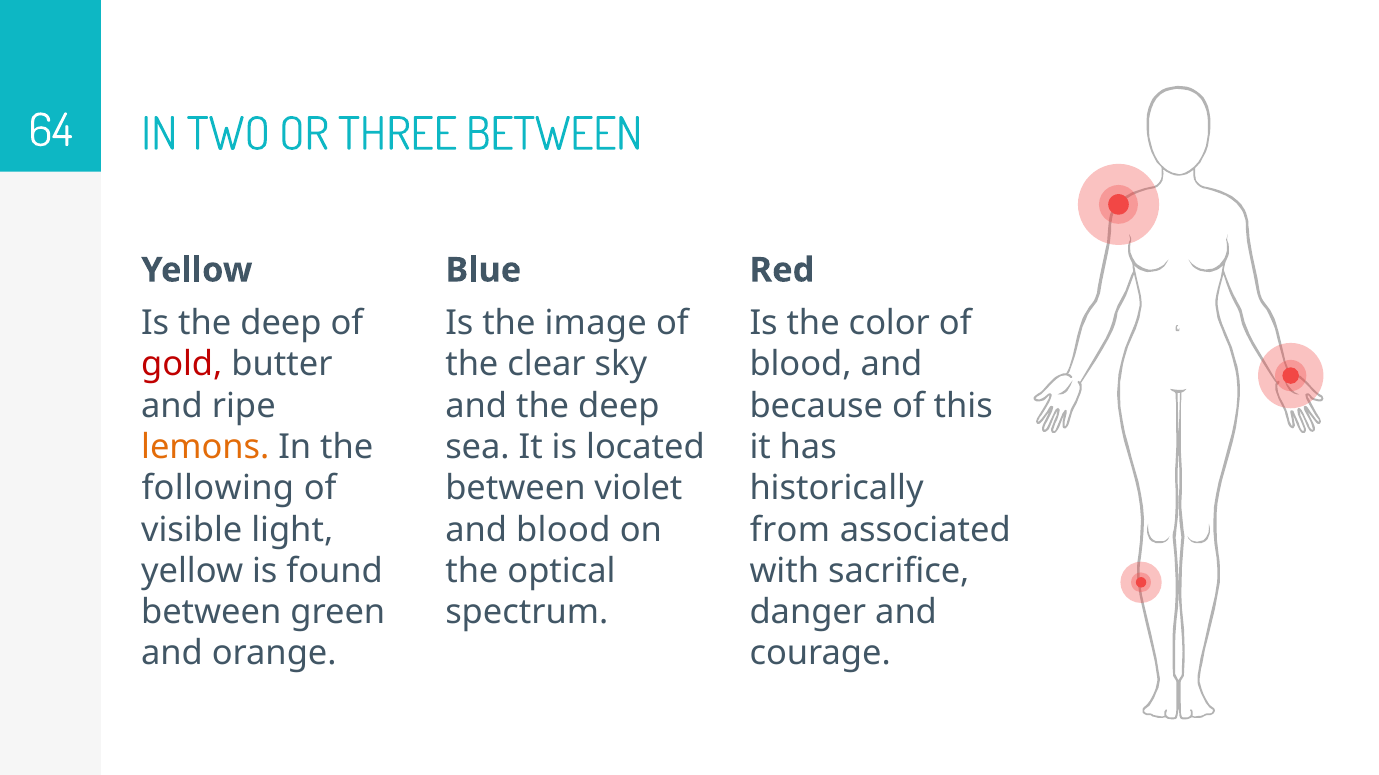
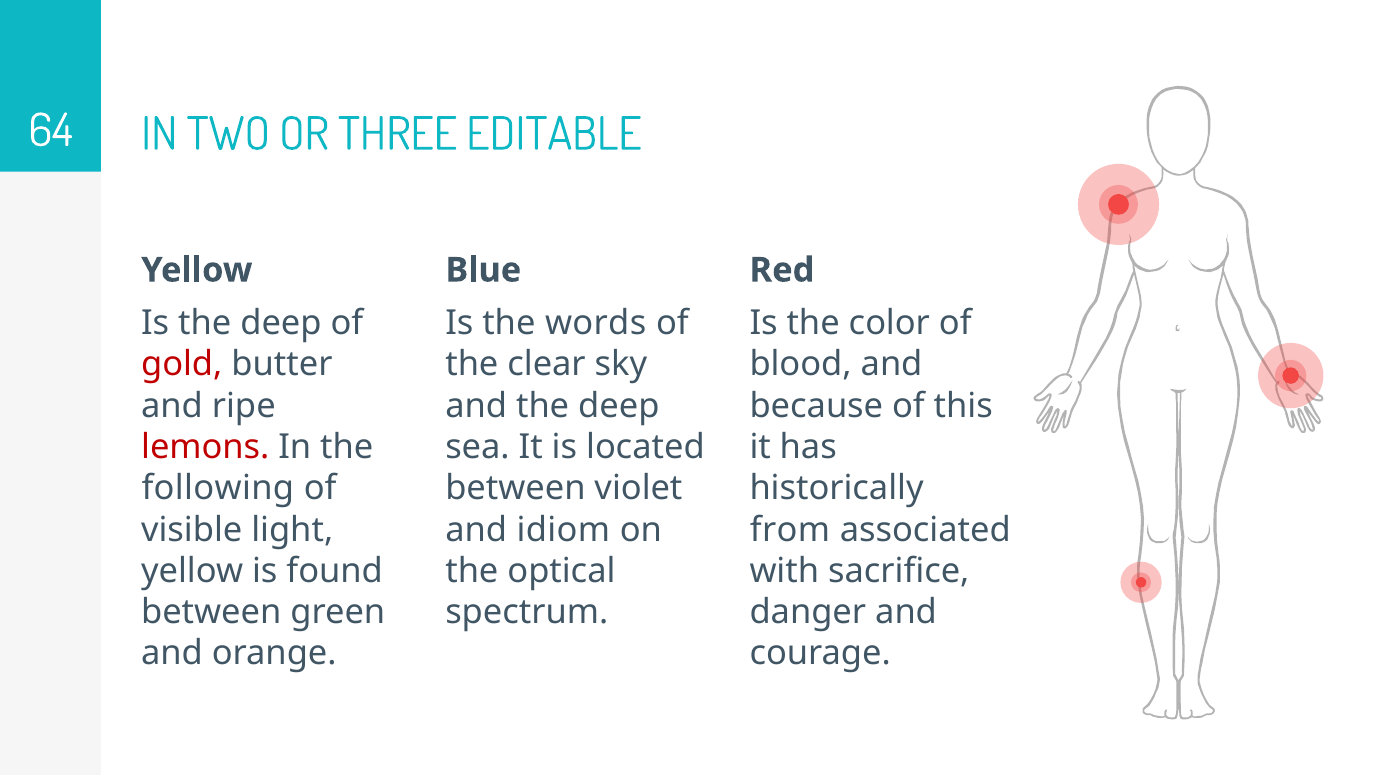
THREE BETWEEN: BETWEEN -> EDITABLE (554, 135)
image: image -> words (596, 323)
lemons colour: orange -> red (205, 447)
and blood: blood -> idiom (563, 530)
